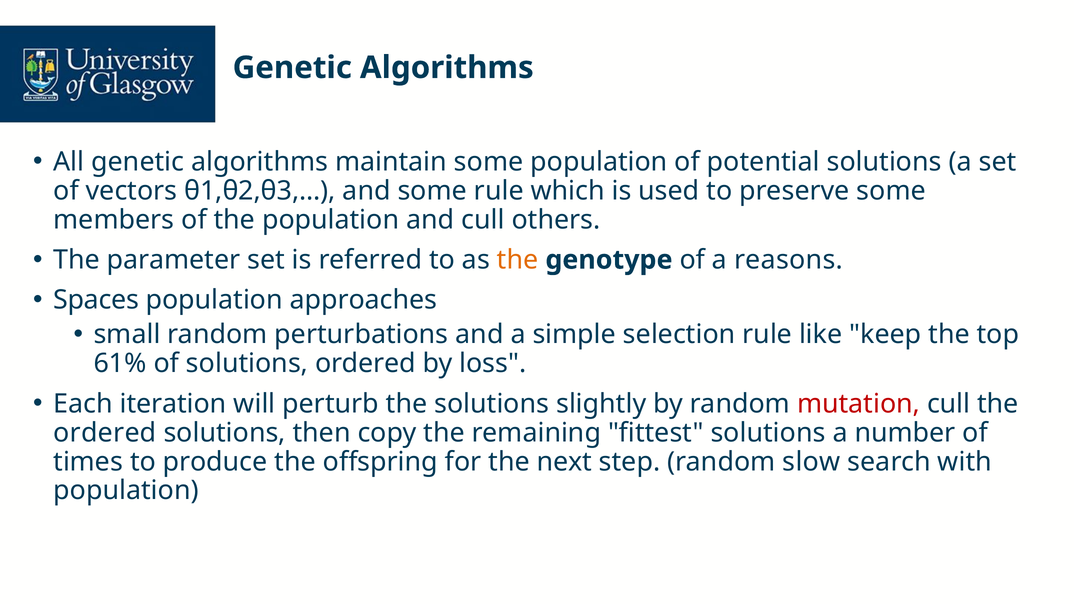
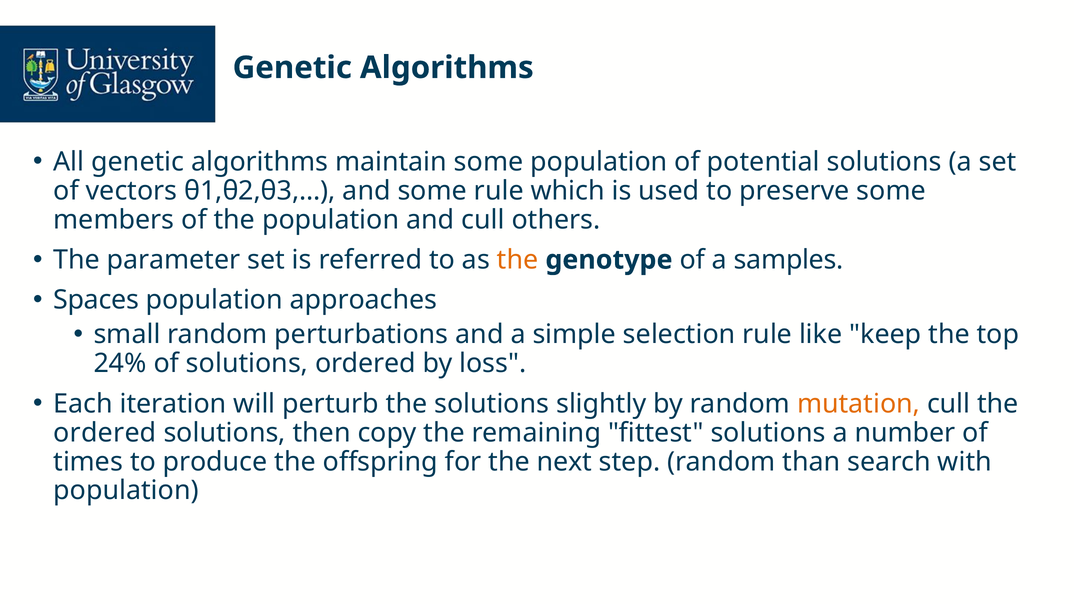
reasons: reasons -> samples (789, 260)
61%: 61% -> 24% (120, 364)
mutation colour: red -> orange (859, 404)
slow: slow -> than (812, 462)
